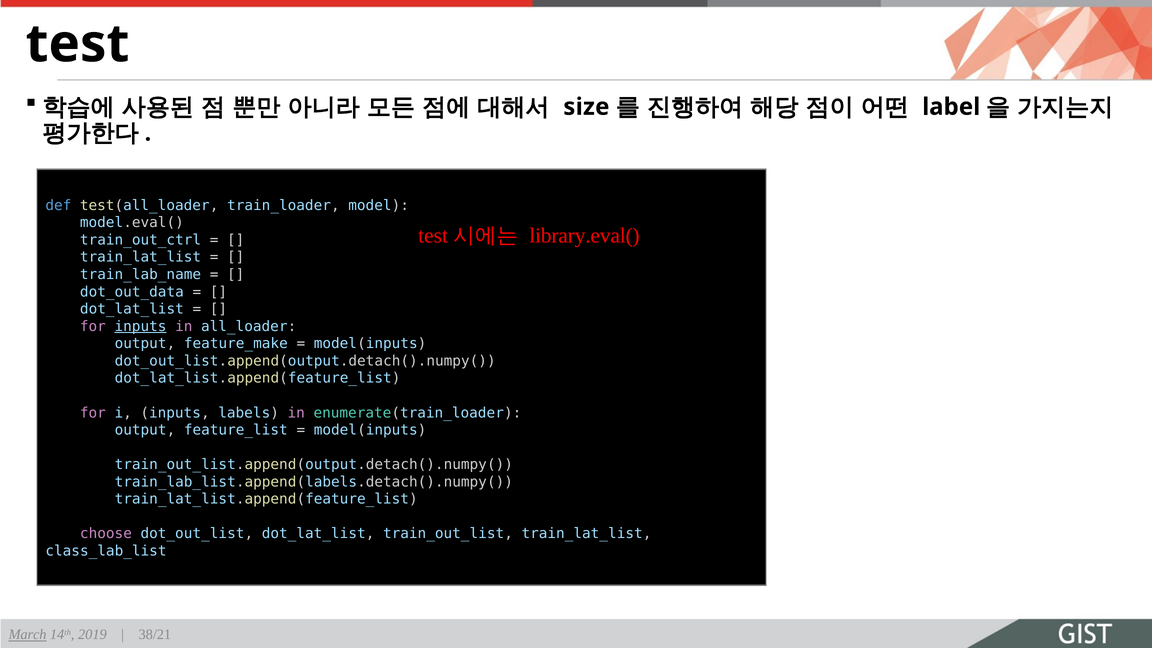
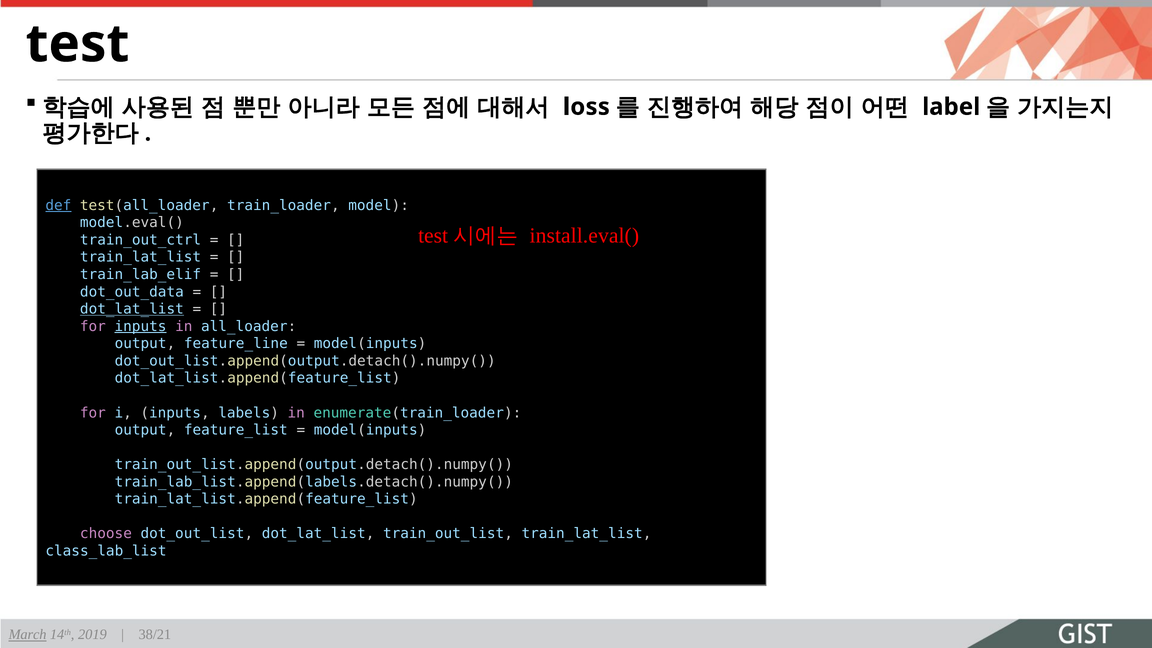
size: size -> loss (586, 107)
def underline: none -> present (58, 205)
library.eval(: library.eval( -> install.eval( (584, 236)
train_lab_name: train_lab_name -> train_lab_elif (141, 275)
dot_lat_list underline: none -> present (132, 309)
feature_make: feature_make -> feature_line (236, 344)
